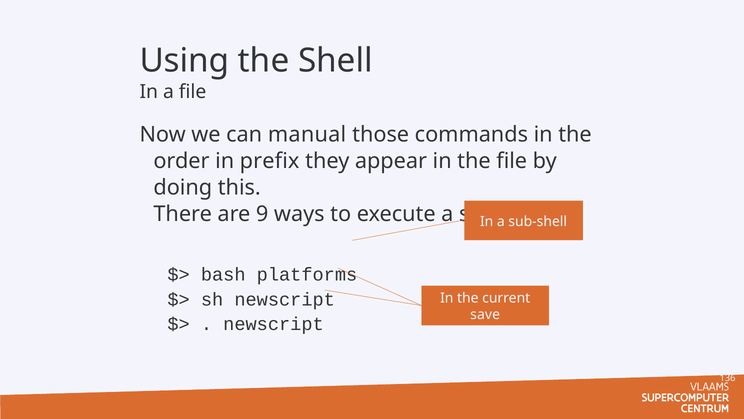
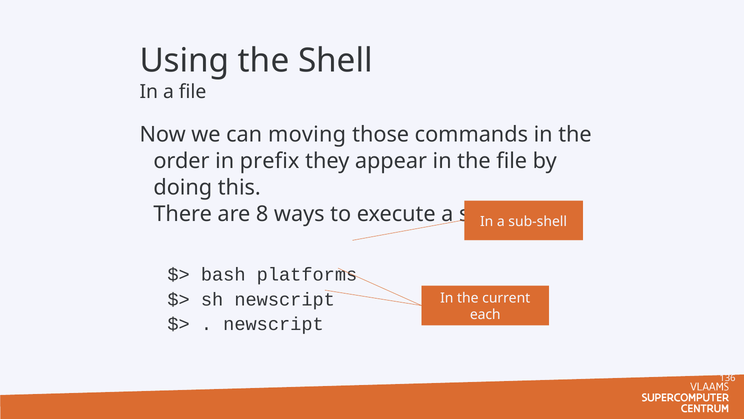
manual: manual -> moving (307, 134)
9: 9 -> 8 (262, 214)
save: save -> each (485, 315)
